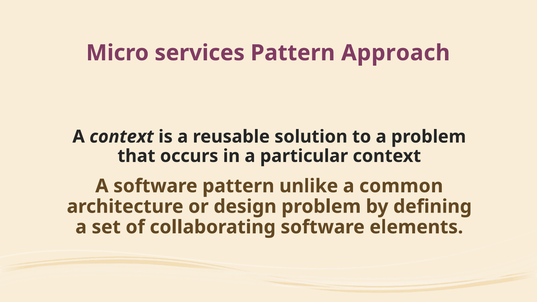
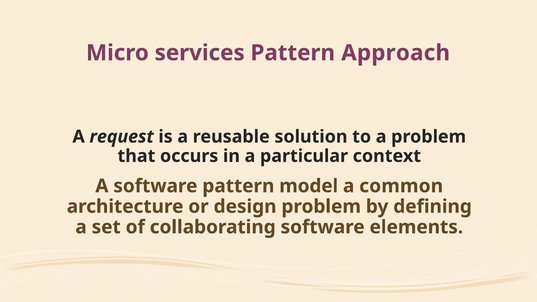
A context: context -> request (122, 137)
unlike: unlike -> model (309, 186)
